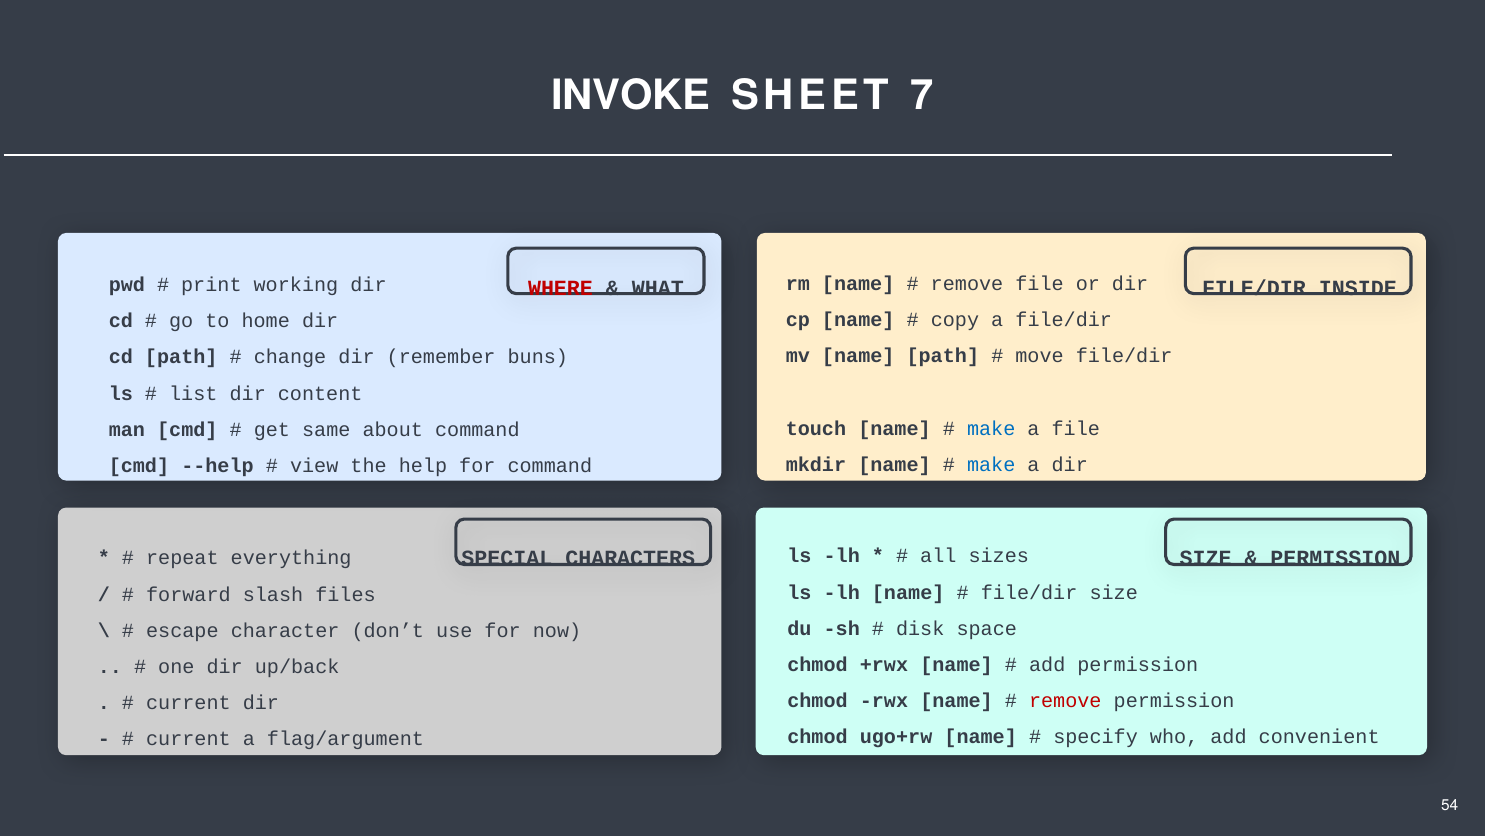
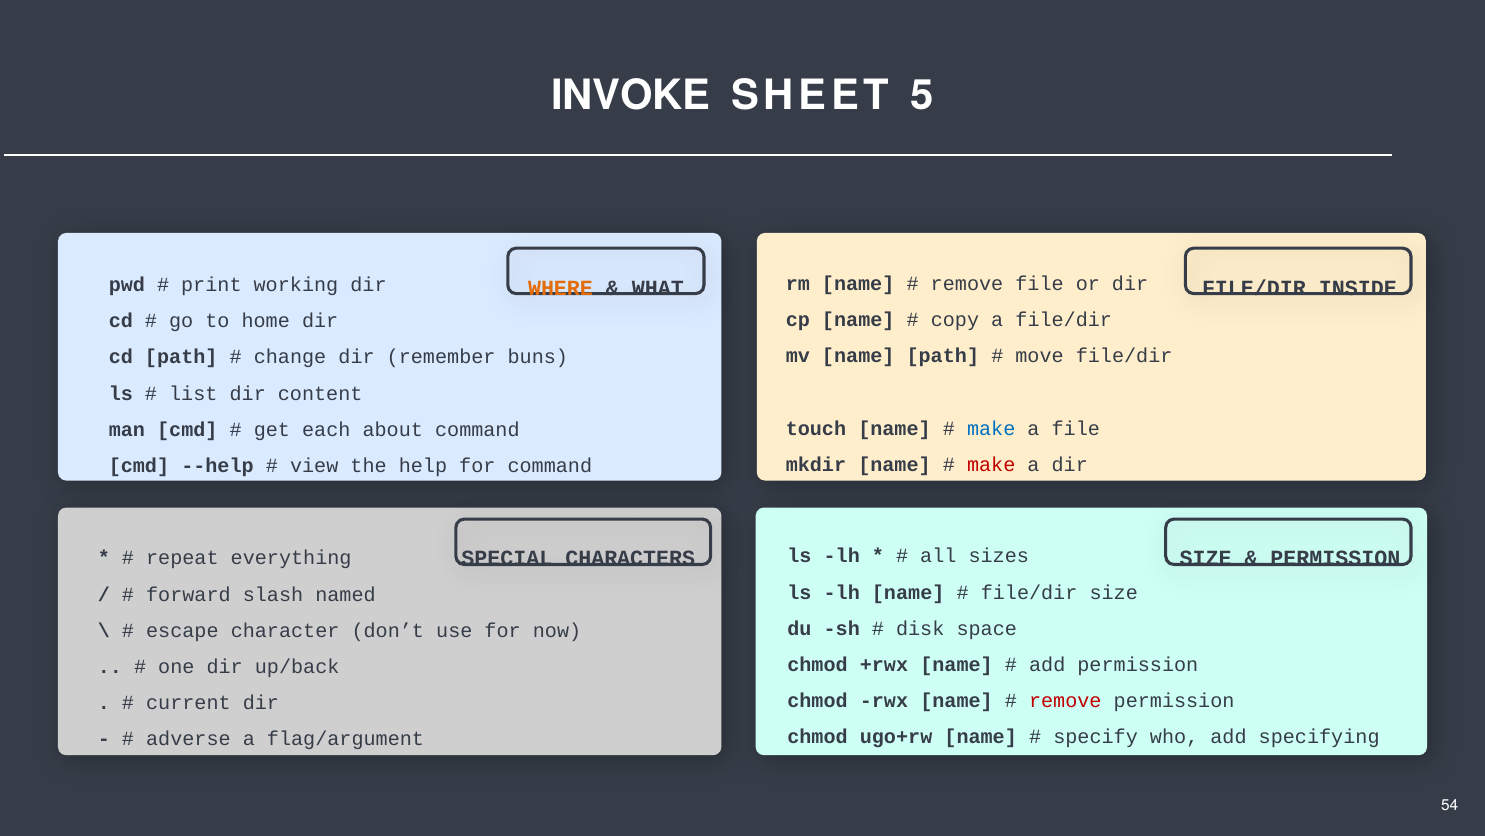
7: 7 -> 5 (922, 96)
WHERE colour: red -> orange (560, 288)
same: same -> each (326, 430)
make colour: blue -> red (991, 465)
files: files -> named (345, 594)
convenient: convenient -> specifying (1319, 737)
current: current -> adverse (188, 739)
